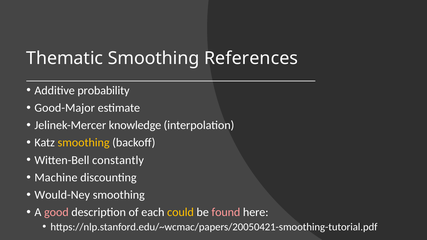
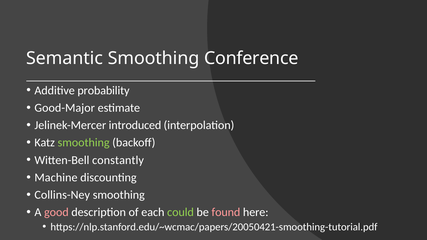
Thematic: Thematic -> Semantic (65, 58)
References: References -> Conference (251, 58)
knowledge: knowledge -> introduced (135, 125)
smoothing colour: yellow -> light green (84, 143)
Would-Ney: Would-Ney -> Collins-Ney (62, 195)
could colour: yellow -> light green (181, 213)
